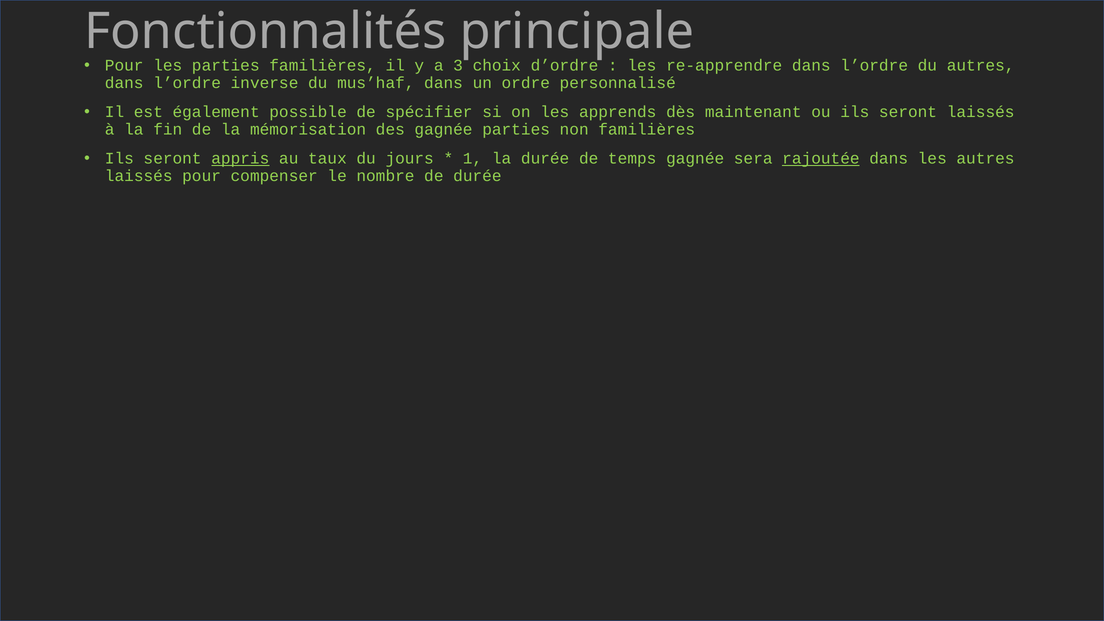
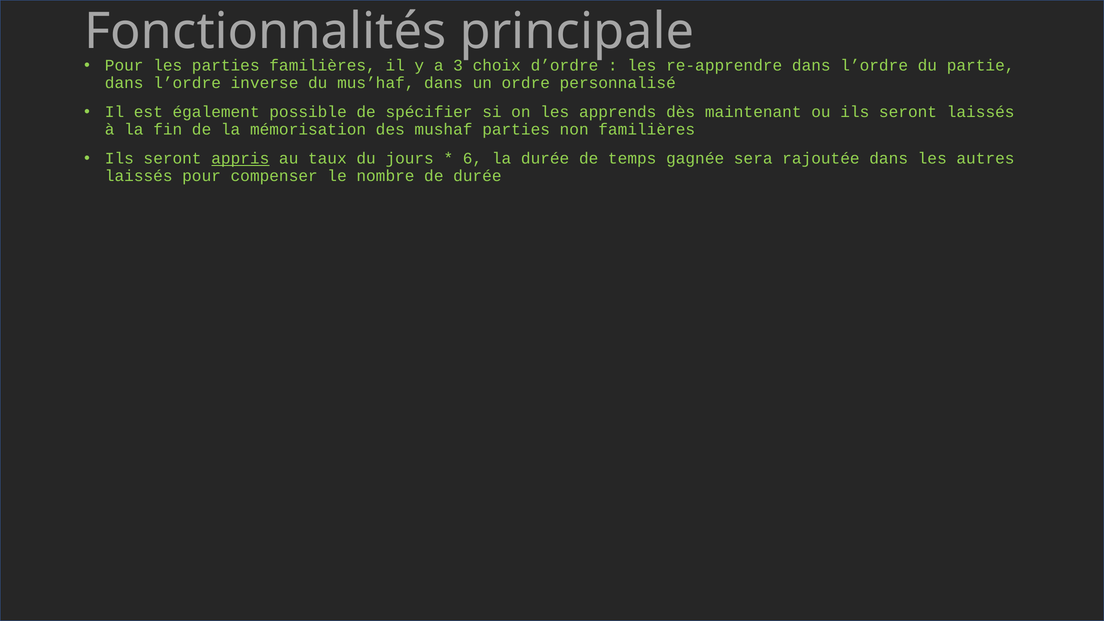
du autres: autres -> partie (981, 66)
des gagnée: gagnée -> mushaf (443, 129)
1: 1 -> 6 (473, 158)
rajoutée underline: present -> none (821, 158)
